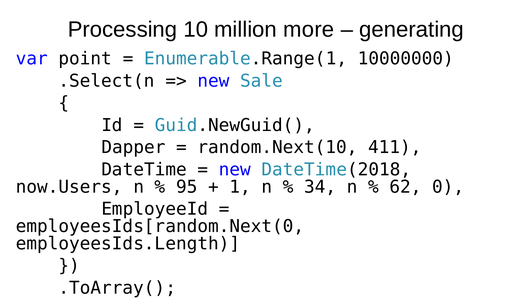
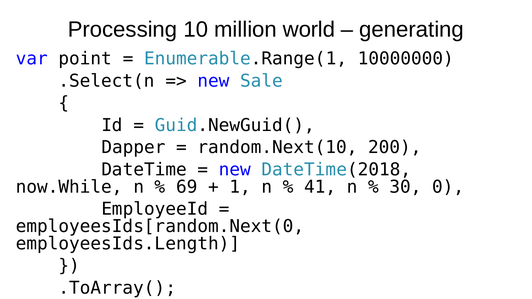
more: more -> world (309, 30)
411: 411 -> 200 (395, 148)
now.Users: now.Users -> now.While (69, 187)
95: 95 -> 69 (187, 187)
34: 34 -> 41 (320, 187)
62: 62 -> 30 (406, 187)
